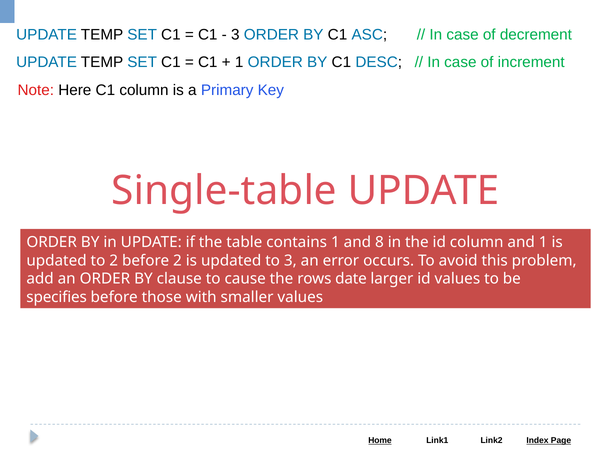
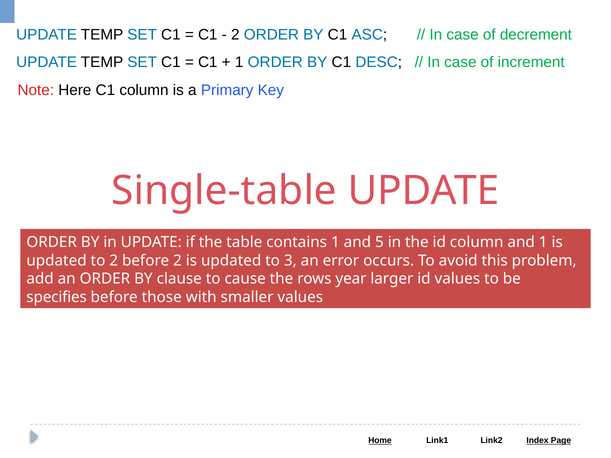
3: 3 -> 2 (235, 35)
8: 8 -> 5 (379, 242)
date: date -> year (351, 279)
